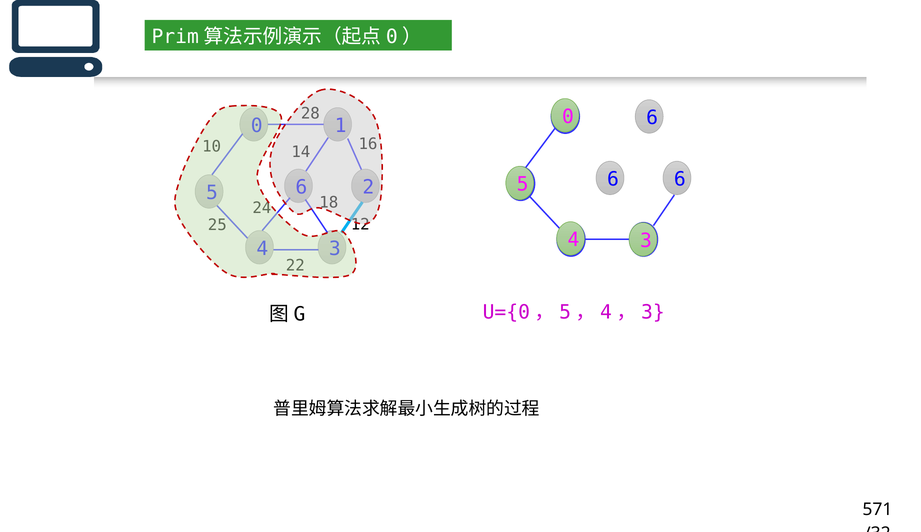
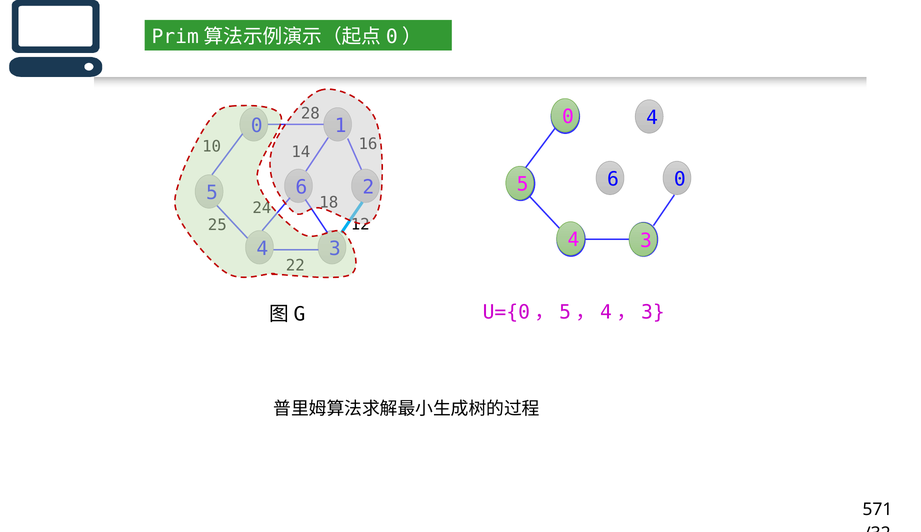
6: 6 -> 4 (652, 118)
6 6: 6 -> 0 (680, 179)
